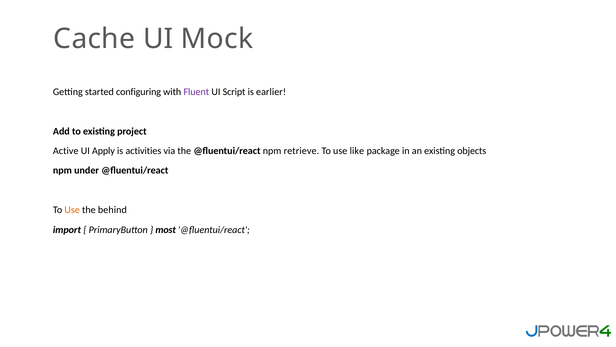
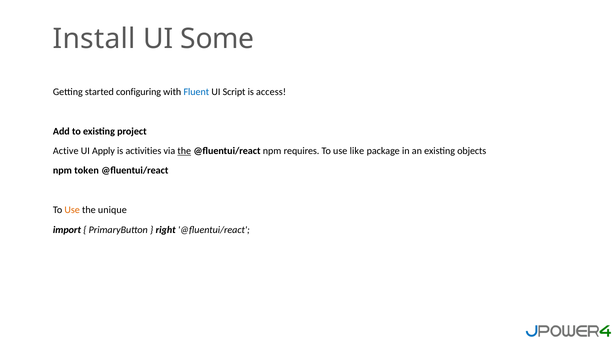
Cache: Cache -> Install (94, 39)
Mock: Mock -> Some (217, 39)
Fluent colour: purple -> blue (196, 92)
earlier: earlier -> access (271, 92)
the underline: none -> present (184, 151)
retrieve: retrieve -> requires (302, 151)
under: under -> token (87, 170)
behind: behind -> unique (112, 210)
most: most -> right (166, 229)
